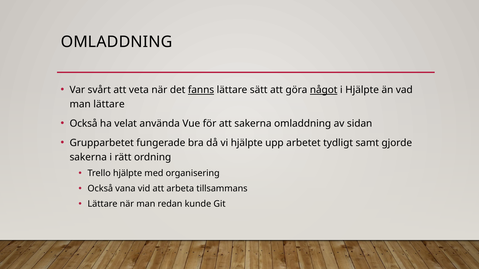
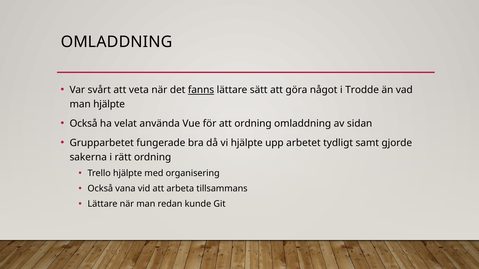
något underline: present -> none (324, 90)
i Hjälpte: Hjälpte -> Trodde (362, 90)
man lättare: lättare -> hjälpte (109, 104)
att sakerna: sakerna -> ordning (253, 124)
